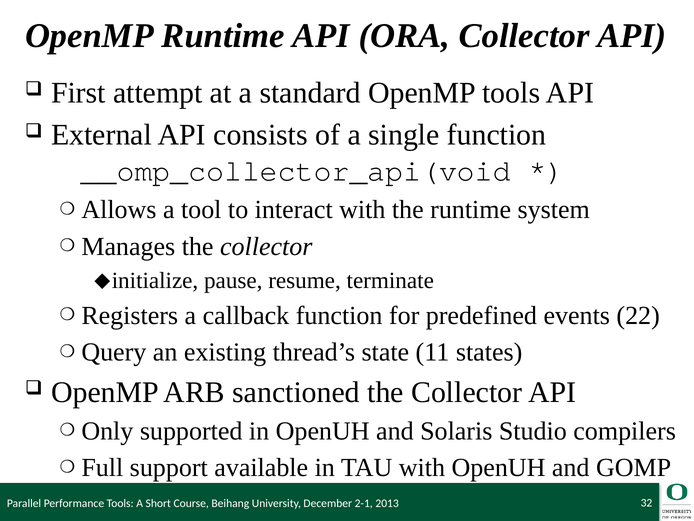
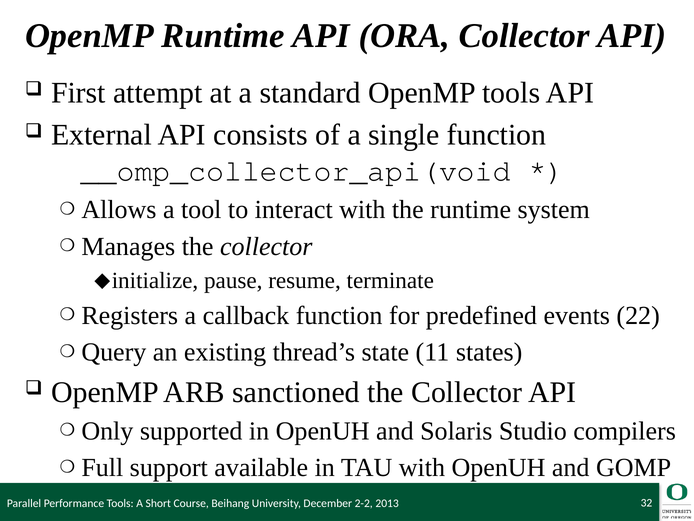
2-1: 2-1 -> 2-2 (364, 503)
